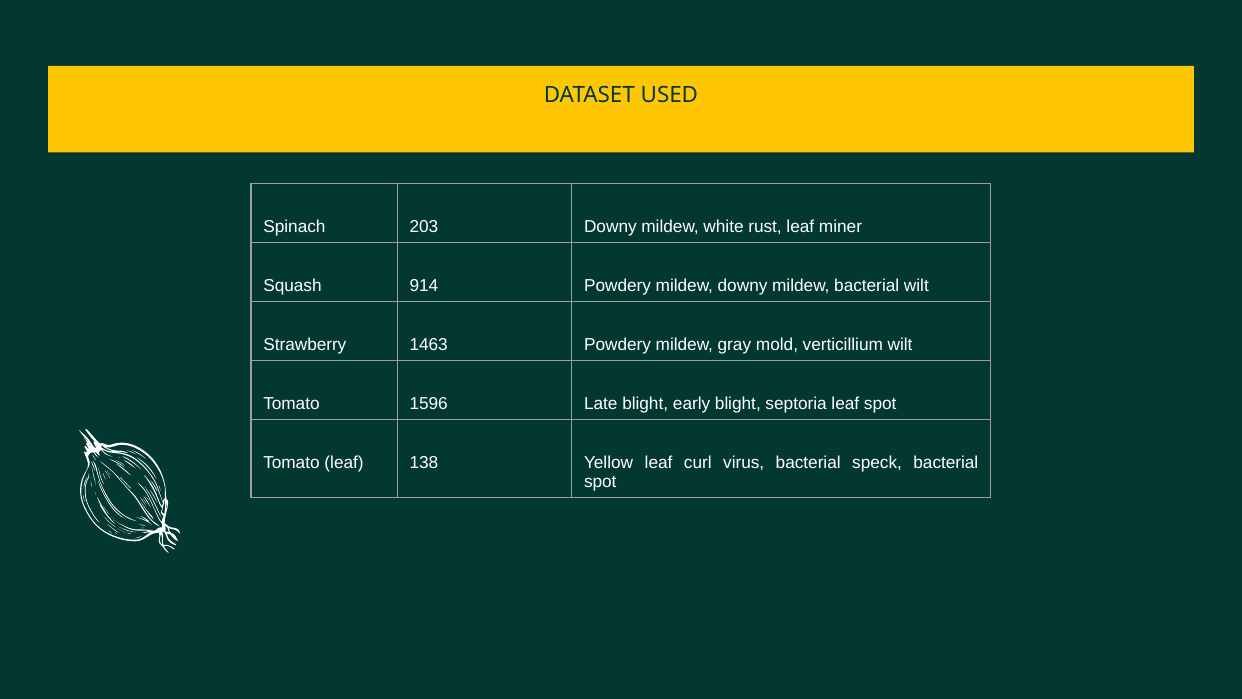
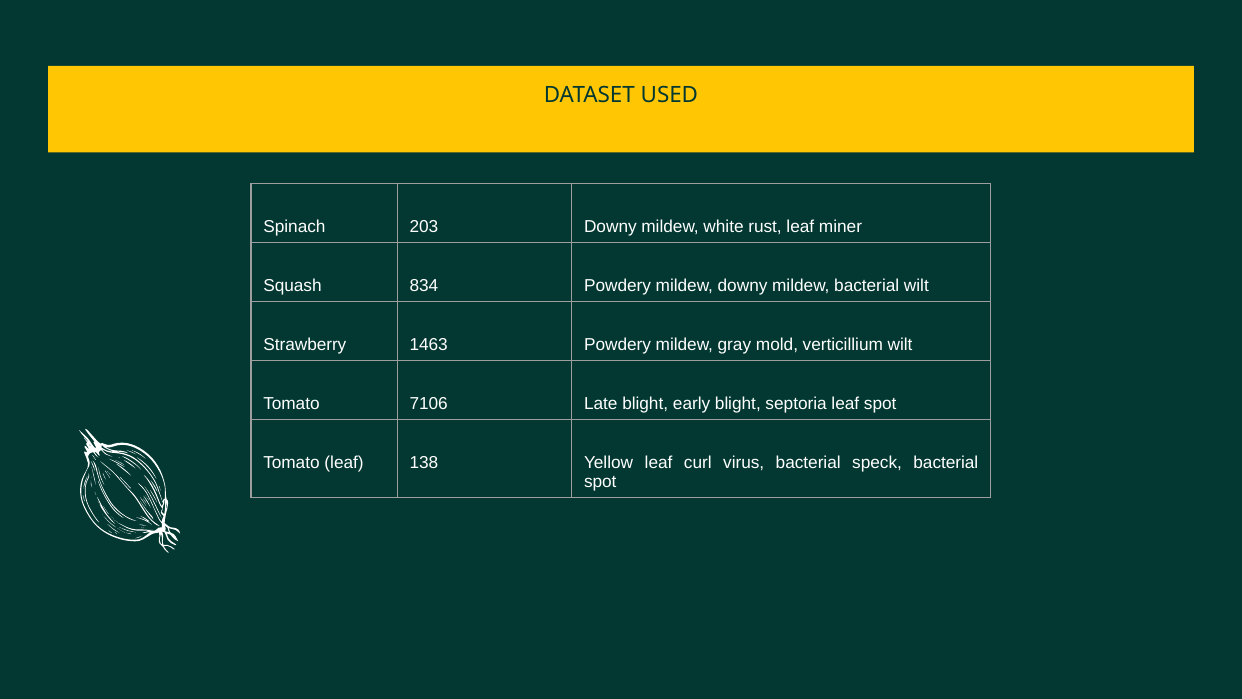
914: 914 -> 834 (424, 286)
1596: 1596 -> 7106 (429, 404)
